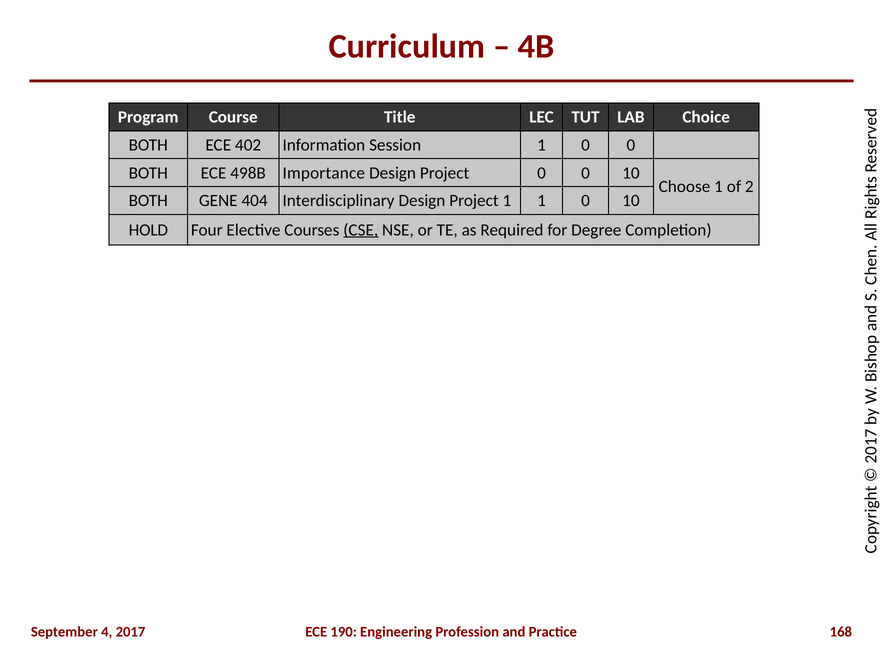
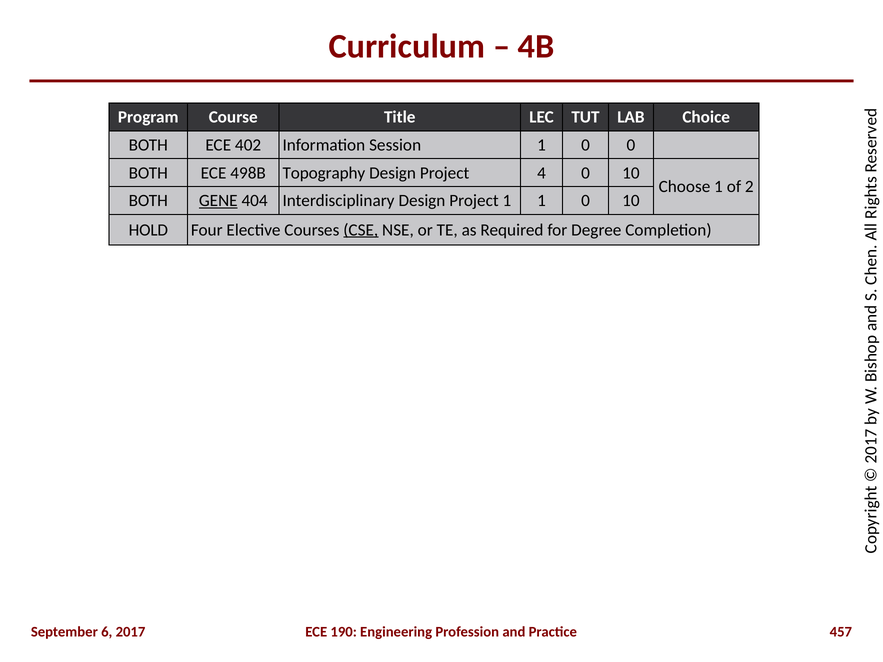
Importance: Importance -> Topography (324, 173)
Project 0: 0 -> 4 (542, 173)
GENE underline: none -> present (218, 201)
4: 4 -> 6 (107, 632)
168: 168 -> 457 (841, 632)
